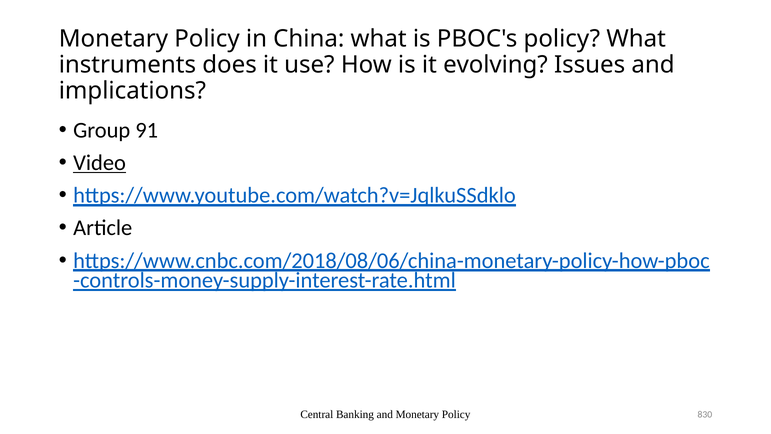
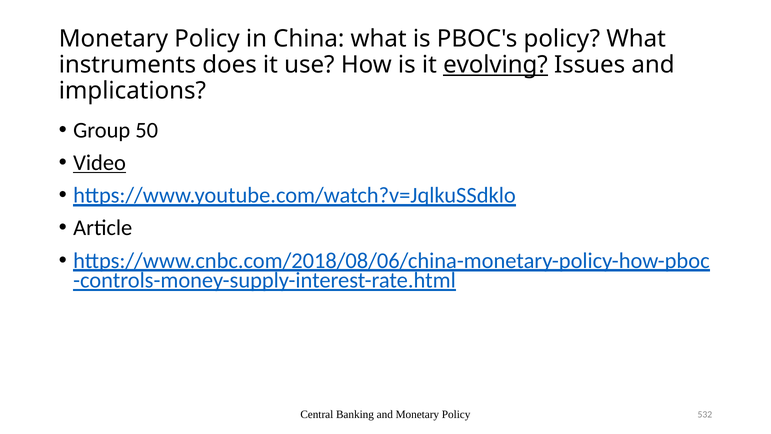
evolving underline: none -> present (495, 65)
91: 91 -> 50 (147, 130)
830: 830 -> 532 (705, 414)
